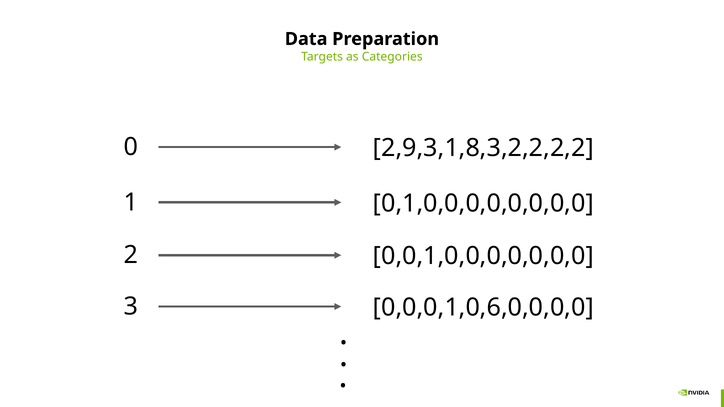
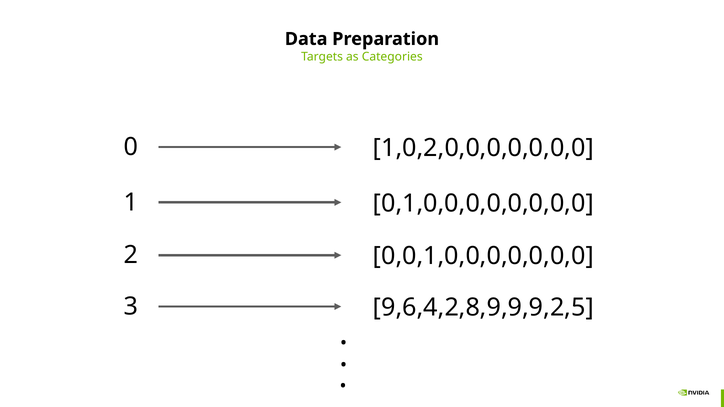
2,9,3,1,8,3,2,2,2,2: 2,9,3,1,8,3,2,2,2,2 -> 1,0,2,0,0,0,0,0,0,0 (483, 148)
0,0,0,1,0,6,0,0,0,0: 0,0,0,1,0,6,0,0,0,0 -> 9,6,4,2,8,9,9,9,2,5 (483, 308)
